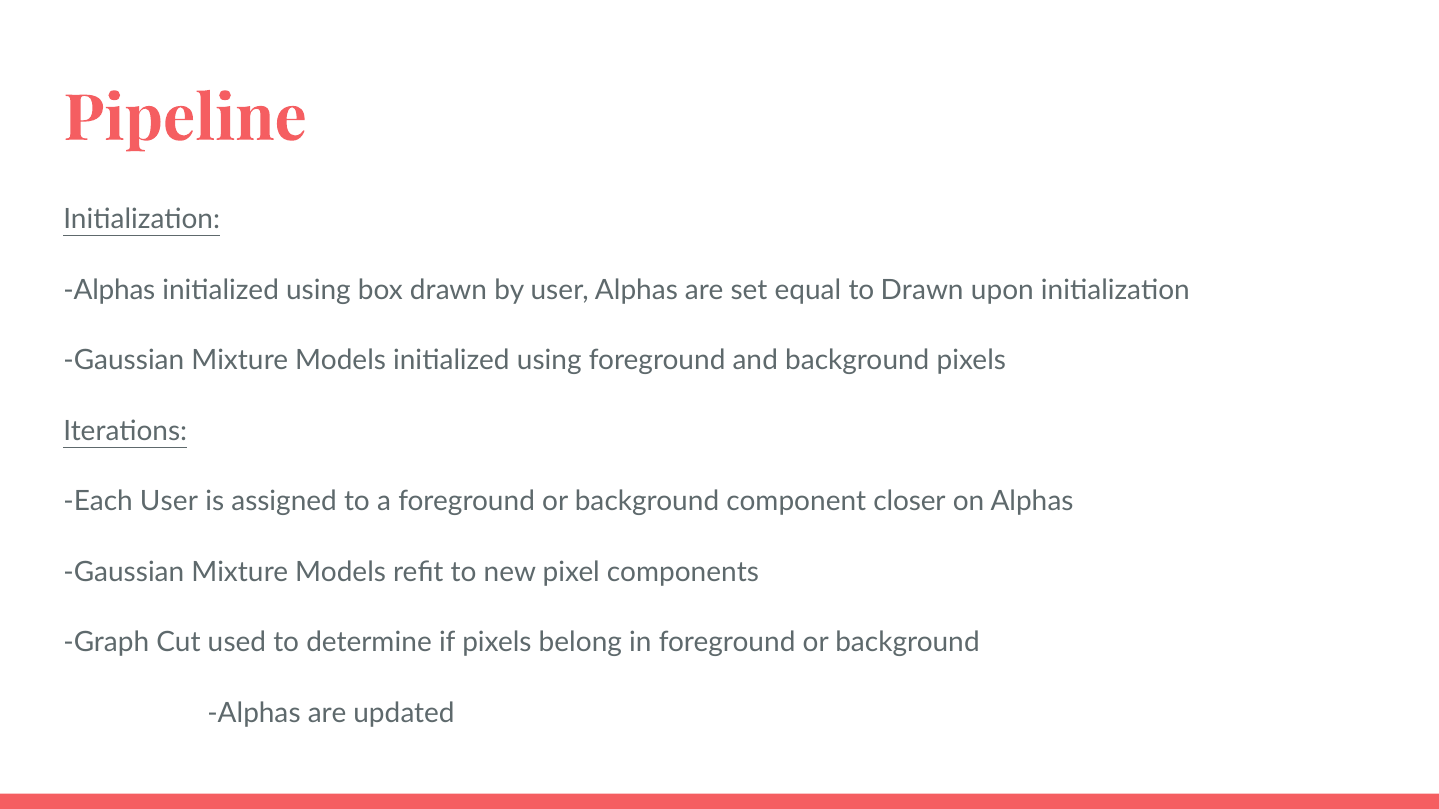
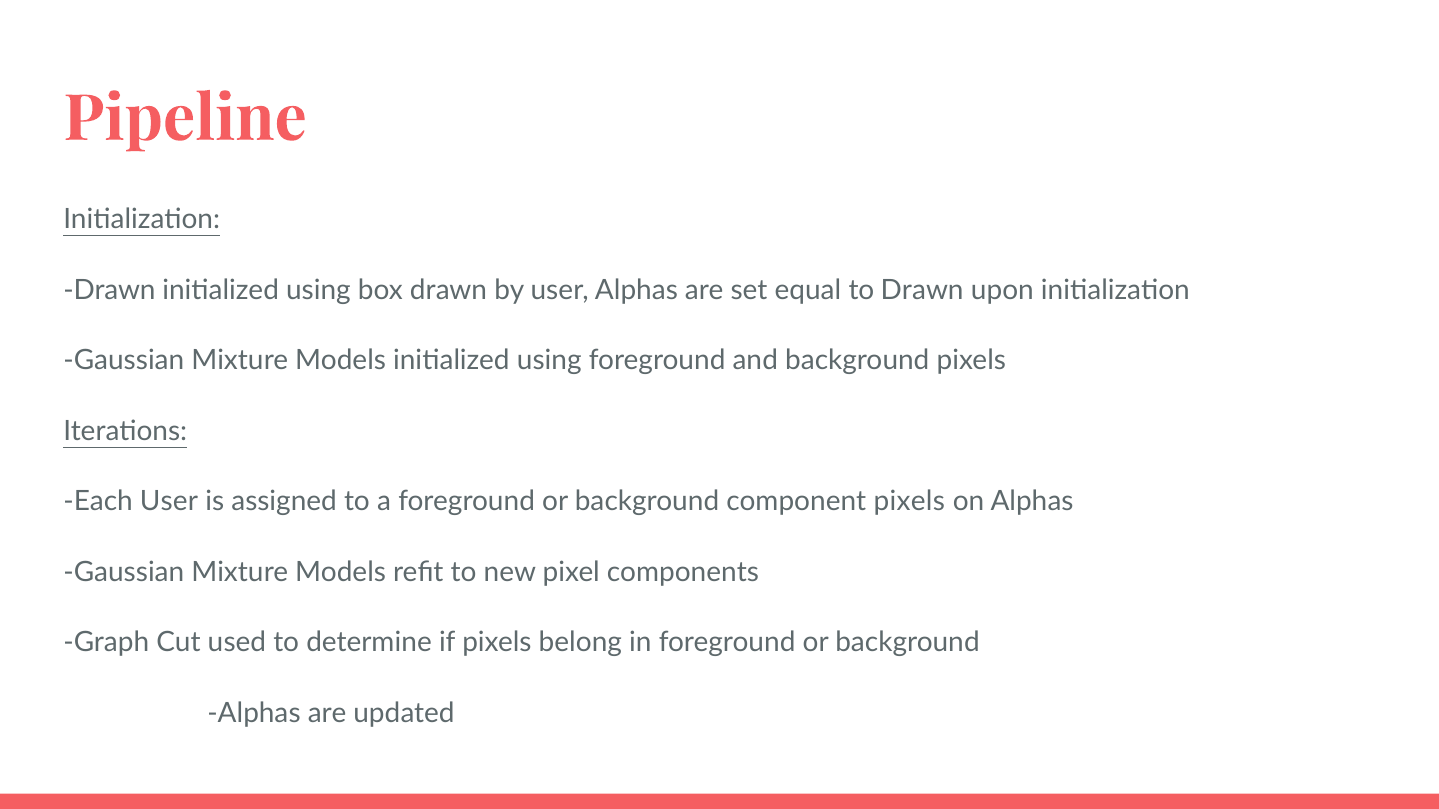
Alphas: Alphas -> Drawn (109, 290)
component closer: closer -> pixels (909, 502)
